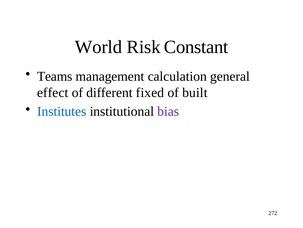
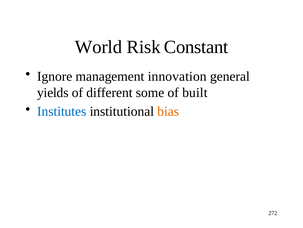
Teams: Teams -> Ignore (55, 76)
calculation: calculation -> innovation (177, 76)
effect: effect -> yields (53, 92)
fixed: fixed -> some (150, 92)
bias colour: purple -> orange (168, 111)
